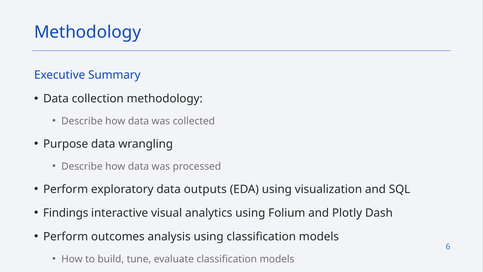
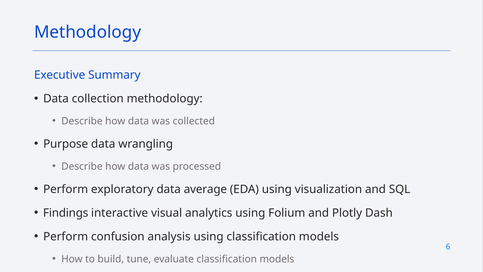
outputs: outputs -> average (205, 189)
outcomes: outcomes -> confusion (118, 236)
